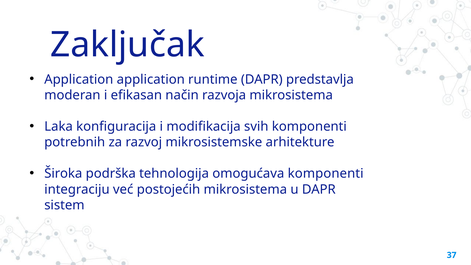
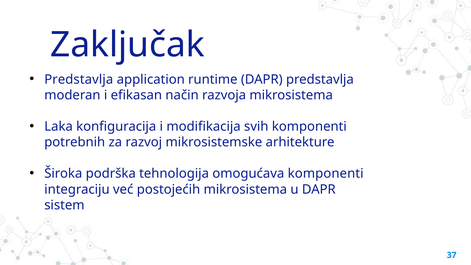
Application: Application -> Predstavlja (79, 79)
